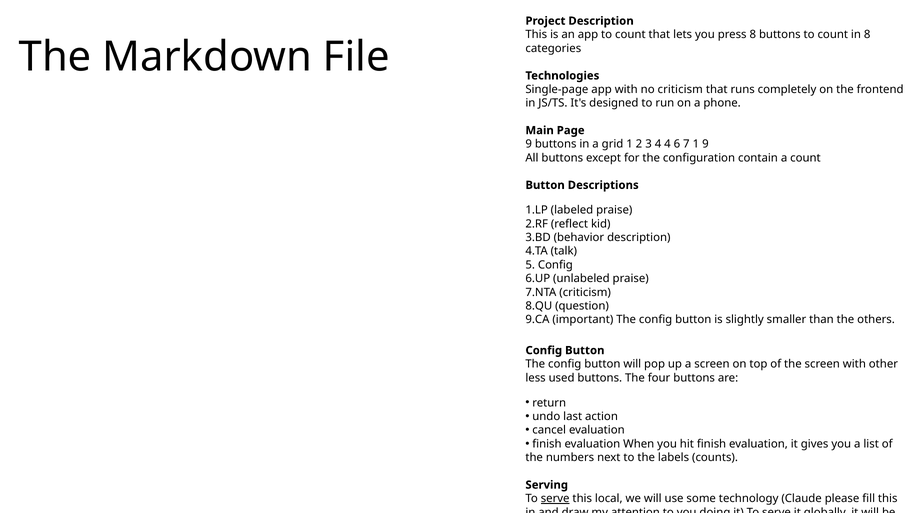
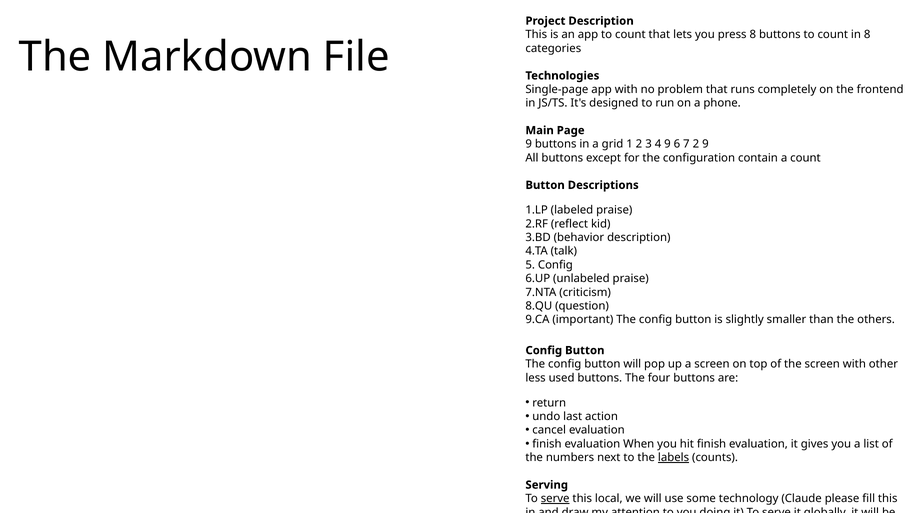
no criticism: criticism -> problem (680, 89)
4 4: 4 -> 9 (667, 144)
7 1: 1 -> 2 (696, 144)
labels underline: none -> present (674, 458)
